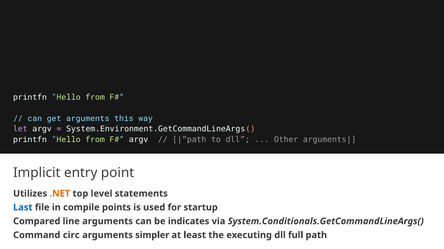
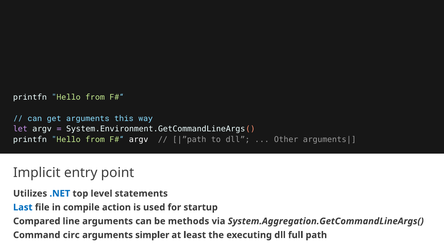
.NET colour: orange -> blue (60, 194)
points: points -> action (116, 208)
indicates: indicates -> methods (189, 222)
System.Conditionals.GetCommandLineArgs(: System.Conditionals.GetCommandLineArgs( -> System.Aggregation.GetCommandLineArgs( (326, 222)
